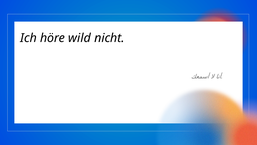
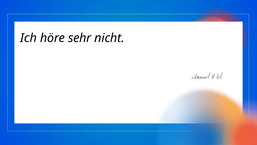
wild: wild -> sehr (80, 38)
